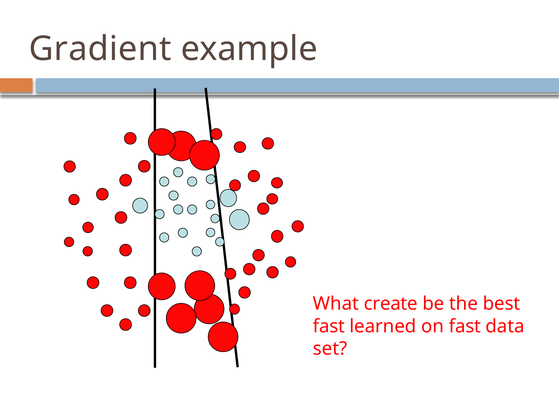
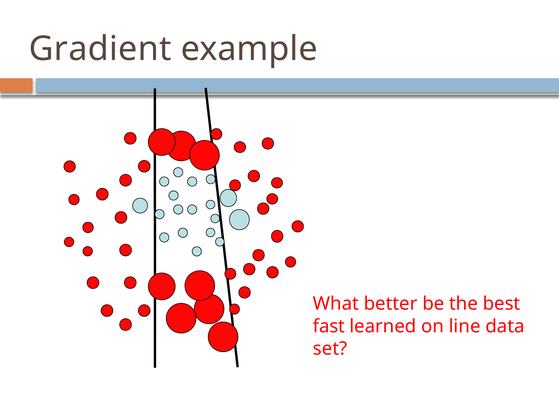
create: create -> better (391, 304)
on fast: fast -> line (465, 326)
